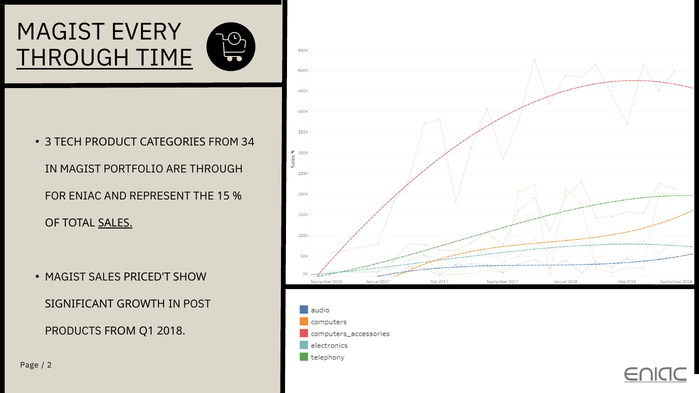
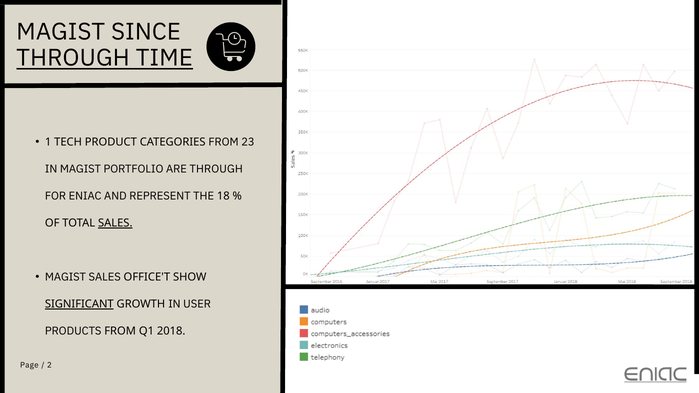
EVERY: EVERY -> SINCE (146, 32)
3: 3 -> 1 (48, 142)
34: 34 -> 23 (248, 142)
15: 15 -> 18 (223, 196)
PRICED'T: PRICED'T -> OFFICE'T (147, 277)
SIGNIFICANT underline: none -> present (79, 304)
POST: POST -> USER (197, 304)
